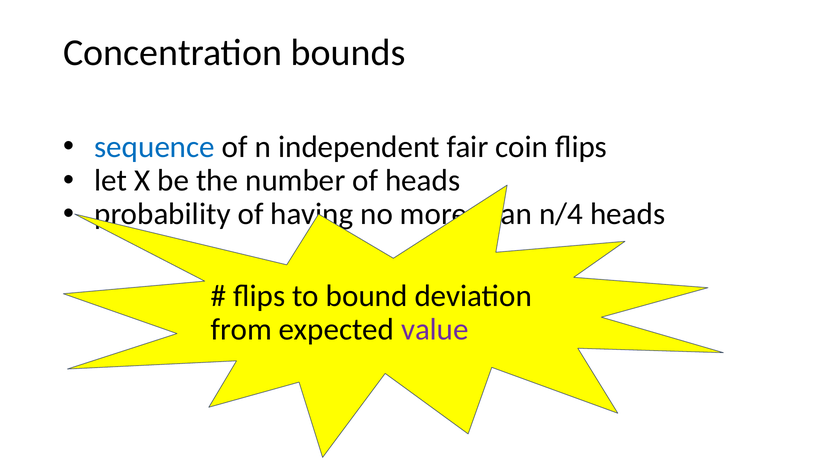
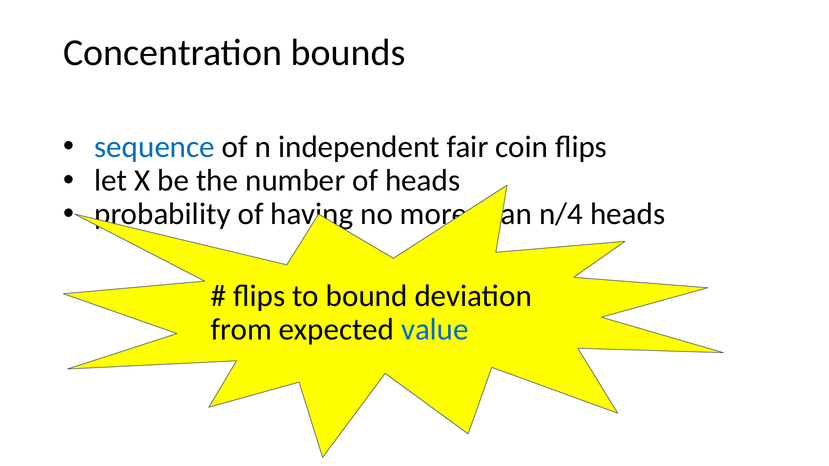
value colour: purple -> blue (435, 330)
